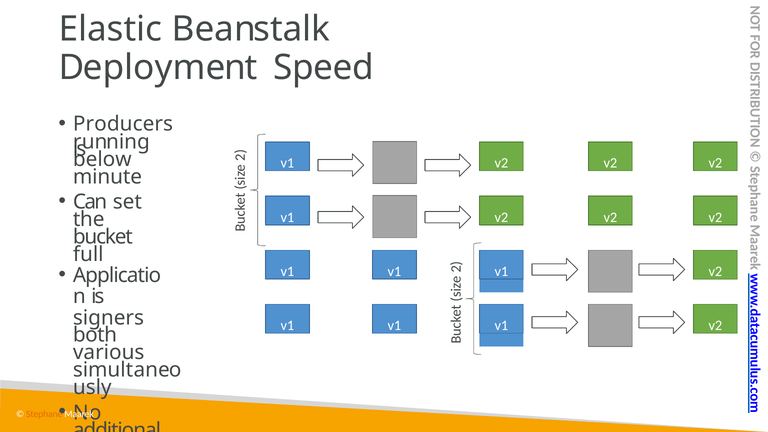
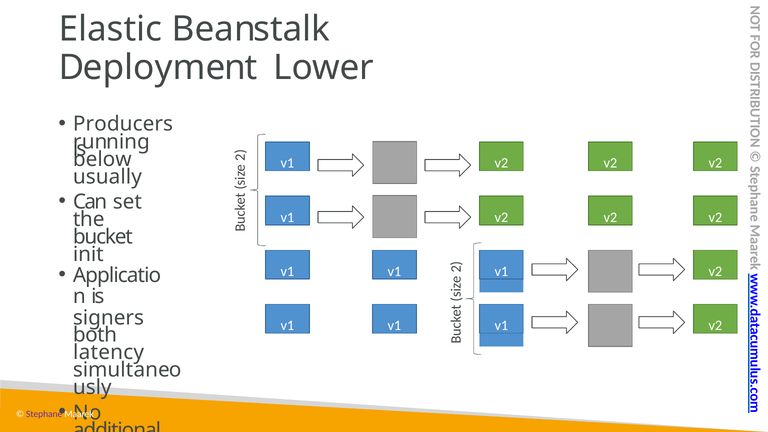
Speed: Speed -> Lower (324, 68)
minute: minute -> usually (107, 177)
full: full -> init (88, 254)
various: various -> latency (109, 353)
Stephane colour: orange -> purple (44, 414)
